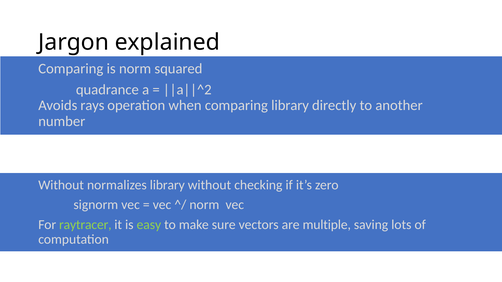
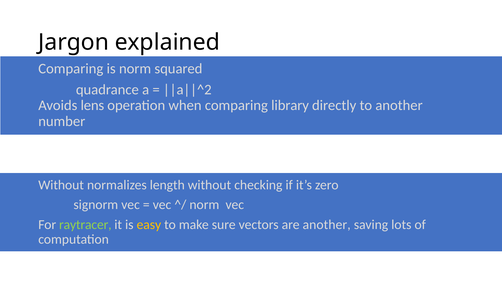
rays: rays -> lens (92, 106)
normalizes library: library -> length (167, 185)
easy colour: light green -> yellow (149, 225)
are multiple: multiple -> another (327, 225)
